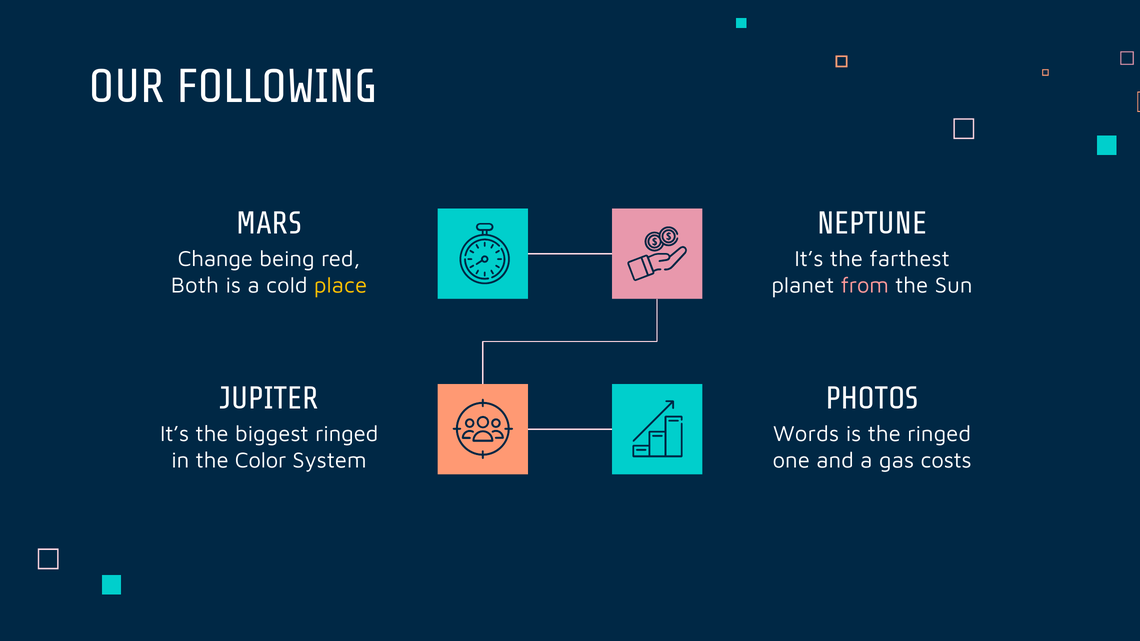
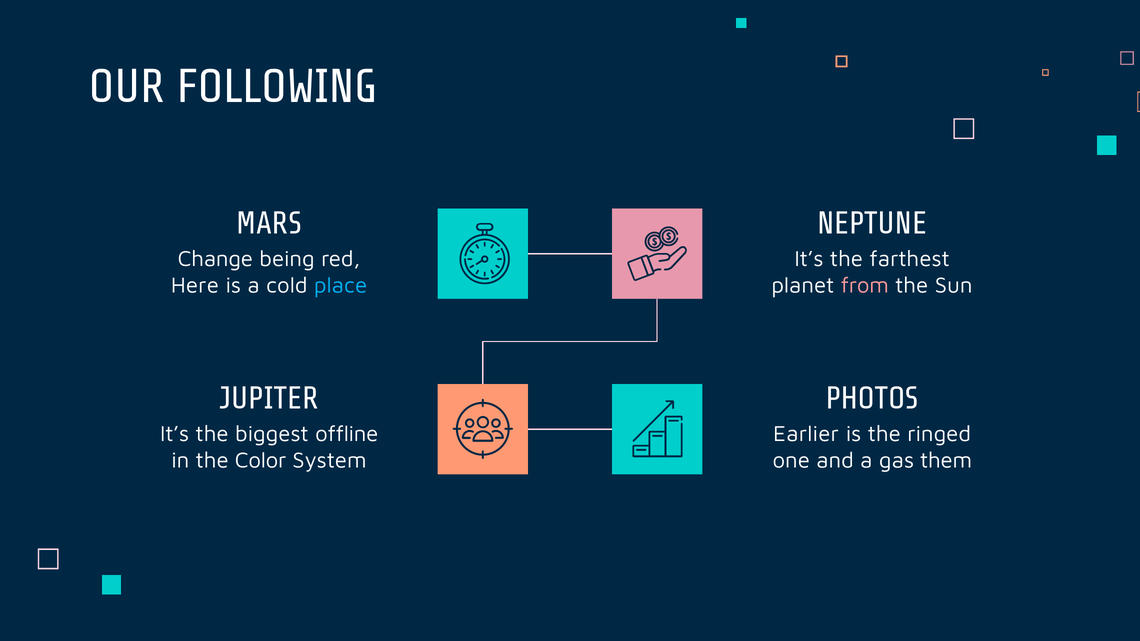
Both: Both -> Here (195, 285)
place colour: yellow -> light blue (341, 285)
biggest ringed: ringed -> offline (347, 434)
Words: Words -> Earlier (806, 434)
costs: costs -> them (946, 461)
